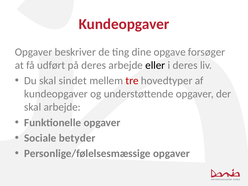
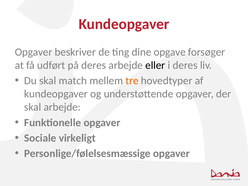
sindet: sindet -> match (73, 81)
tre colour: red -> orange (132, 81)
betyder: betyder -> virkeligt (77, 138)
